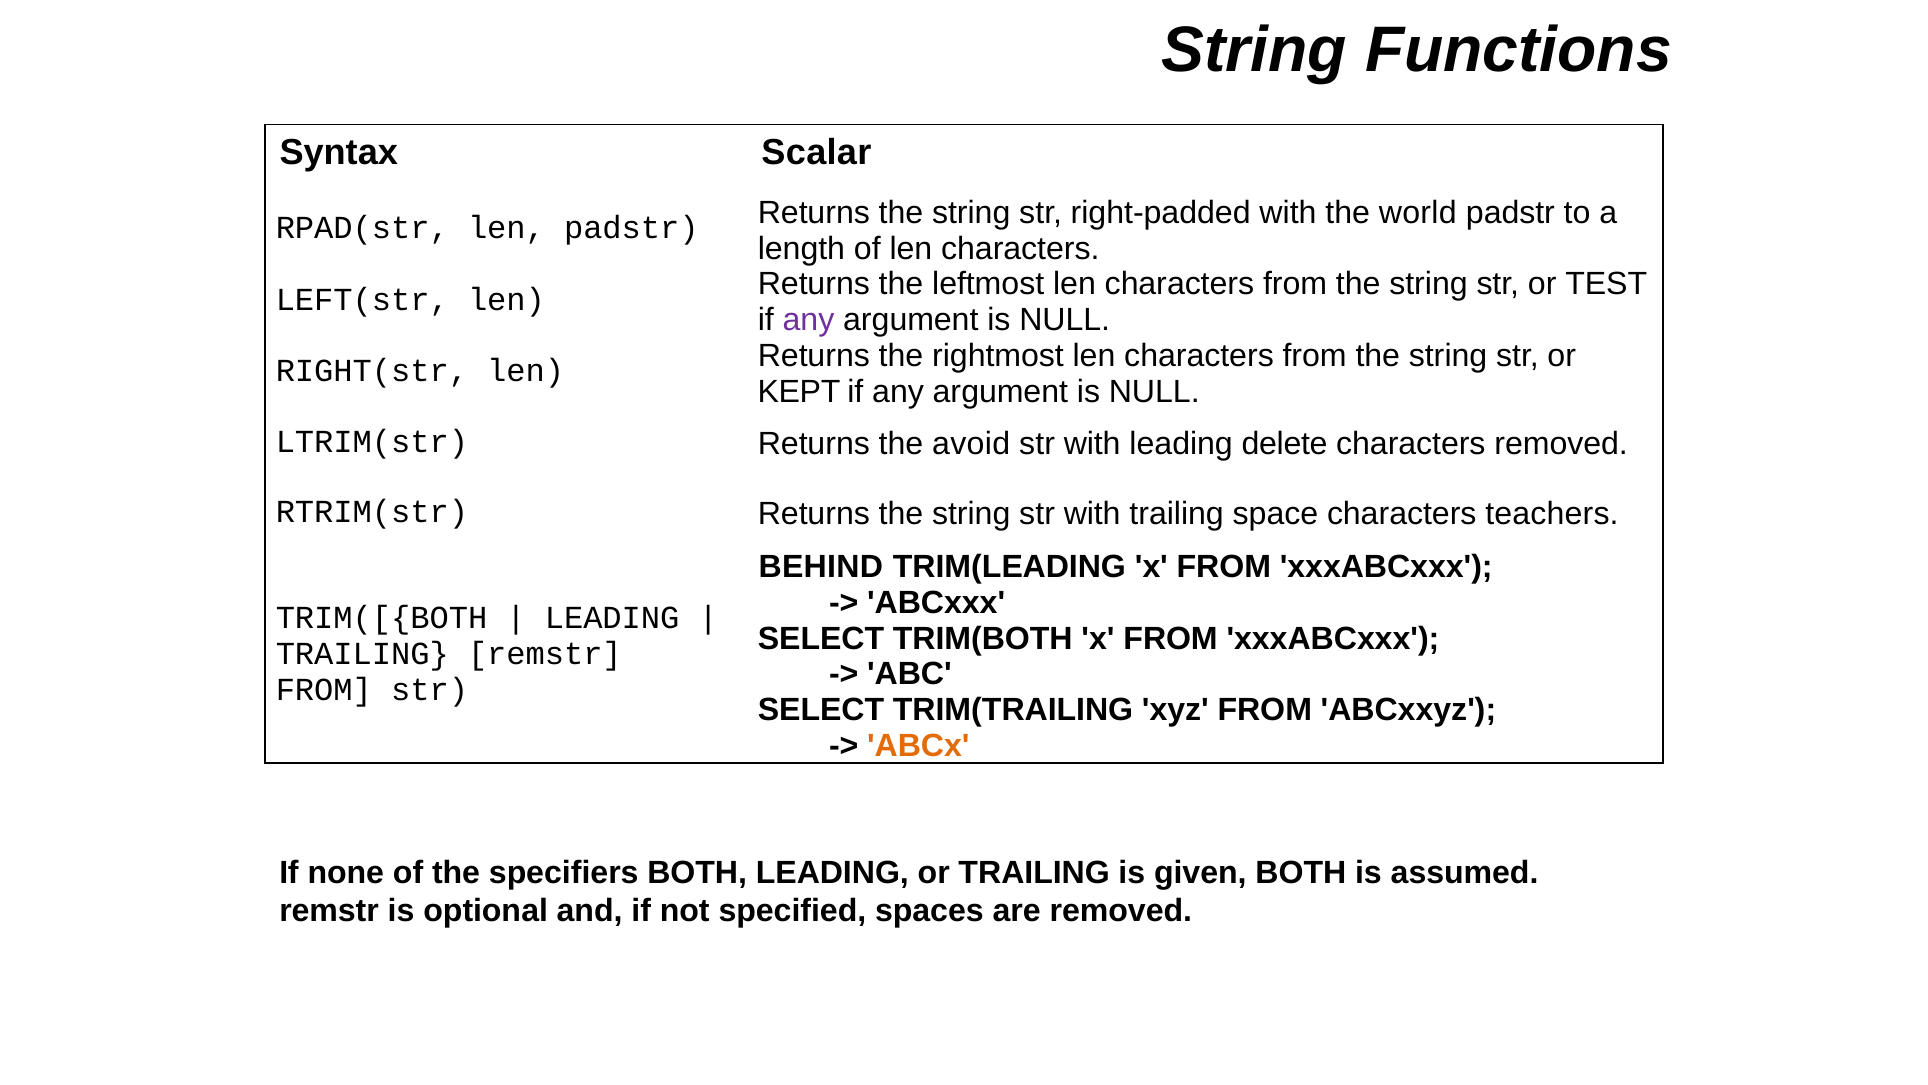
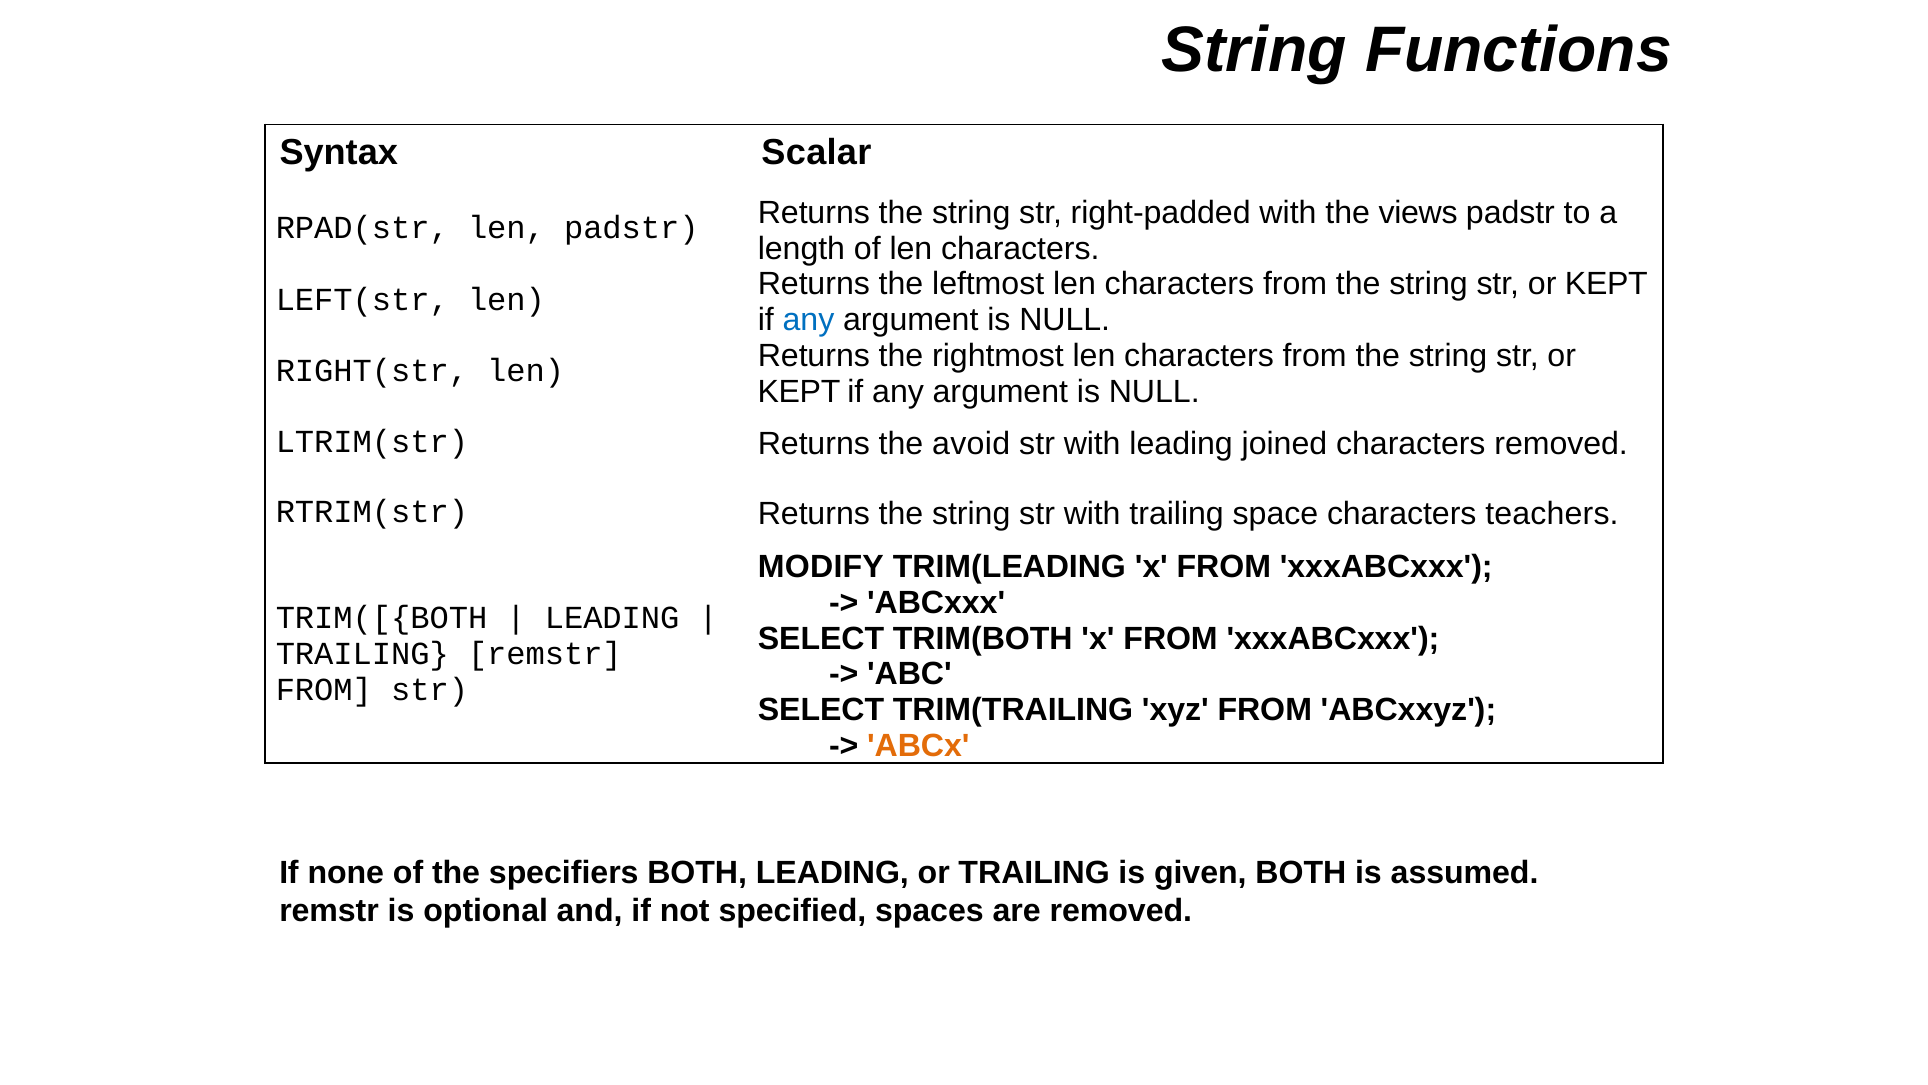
world: world -> views (1418, 213)
TEST: TEST -> KEPT (1606, 284)
any colour: purple -> blue (809, 320)
delete: delete -> joined (1284, 444)
BEHIND: BEHIND -> MODIFY (821, 567)
